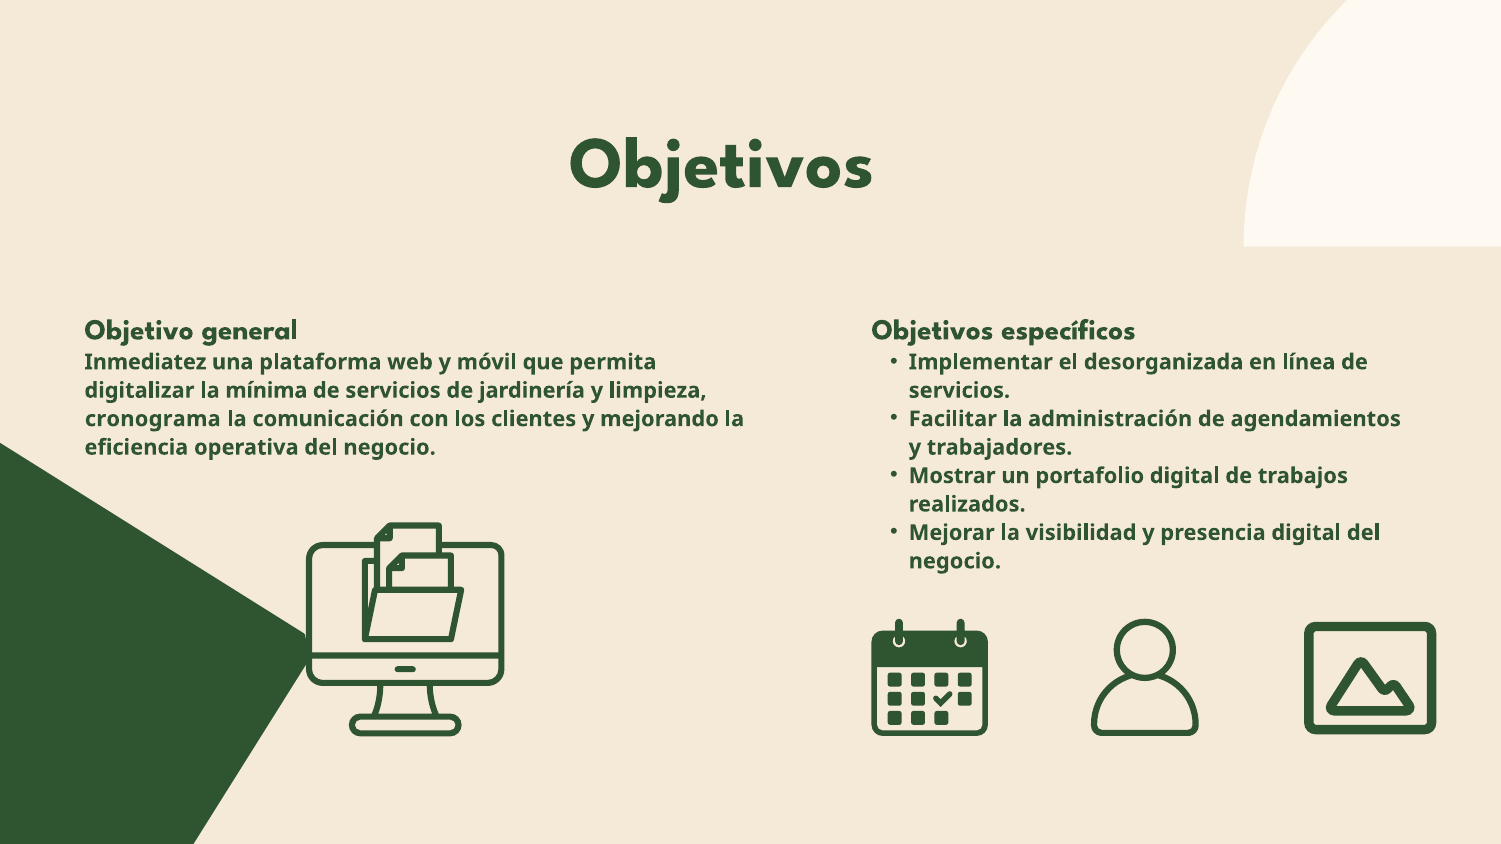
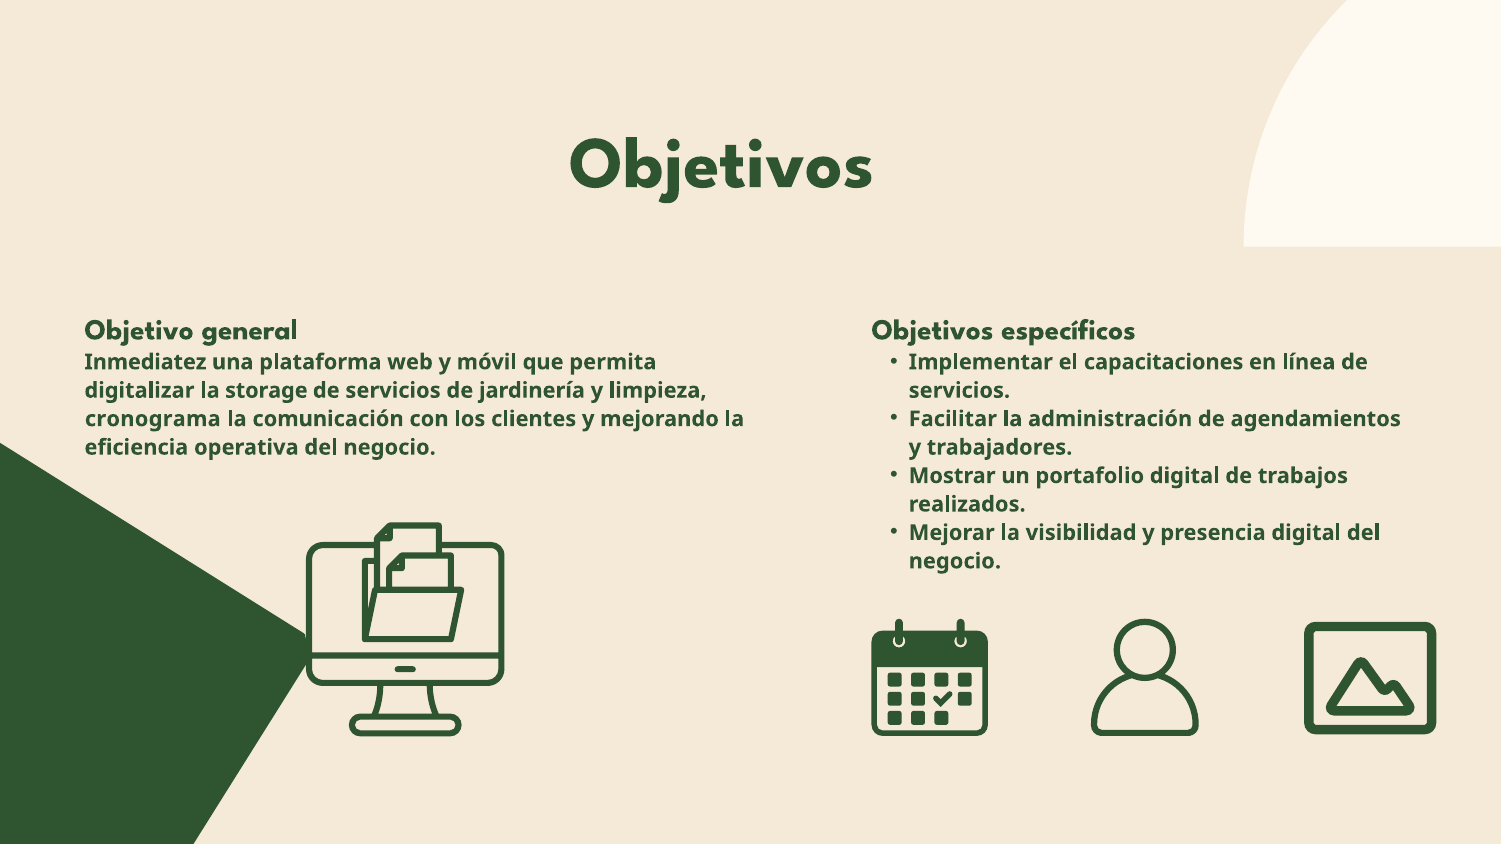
desorganizada: desorganizada -> capacitaciones (1164, 362)
mínima: mínima -> storage (266, 391)
